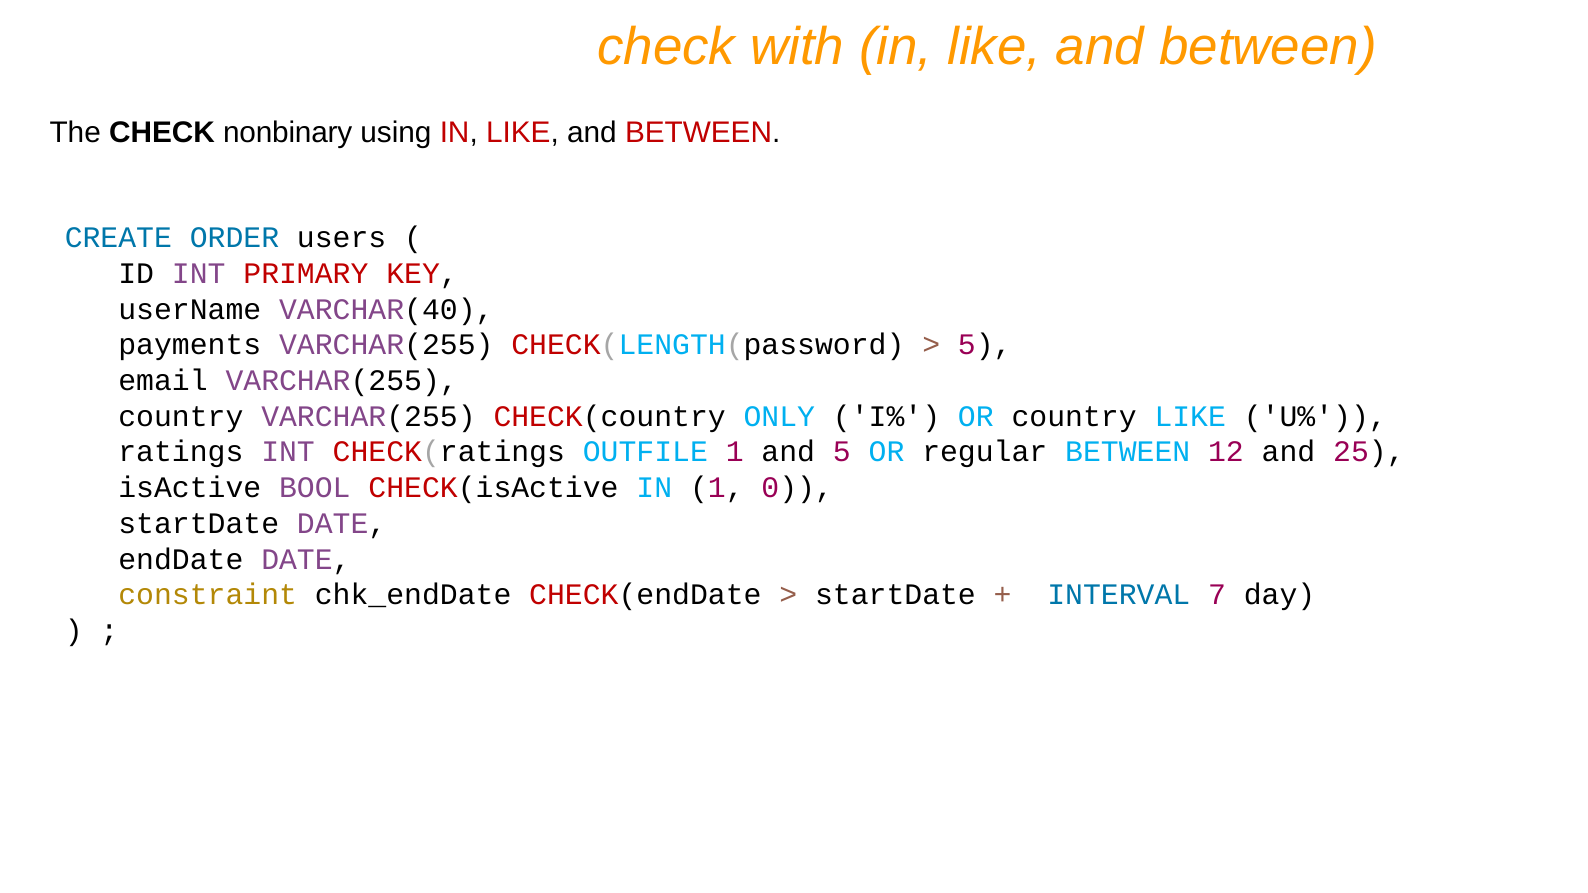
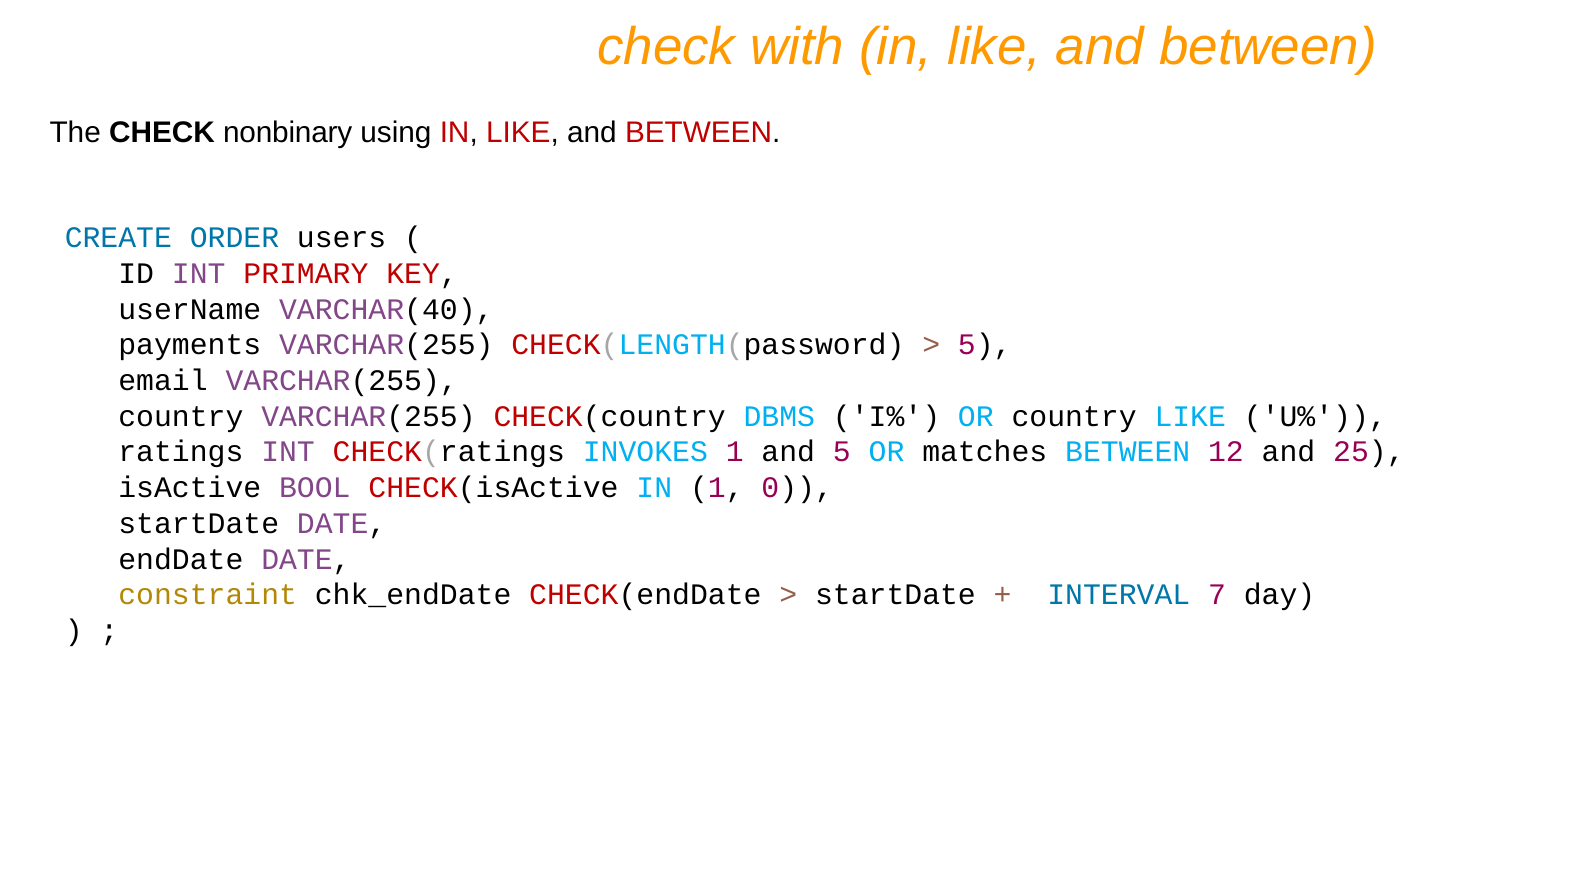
ONLY: ONLY -> DBMS (779, 417)
OUTFILE: OUTFILE -> INVOKES (645, 452)
regular: regular -> matches (985, 452)
